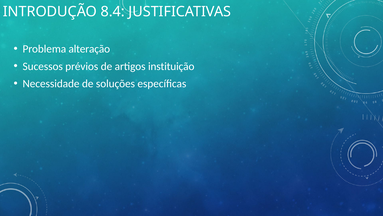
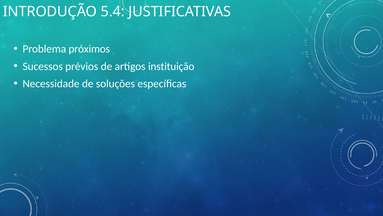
8.4: 8.4 -> 5.4 (113, 12)
alteração: alteração -> próximos (89, 49)
